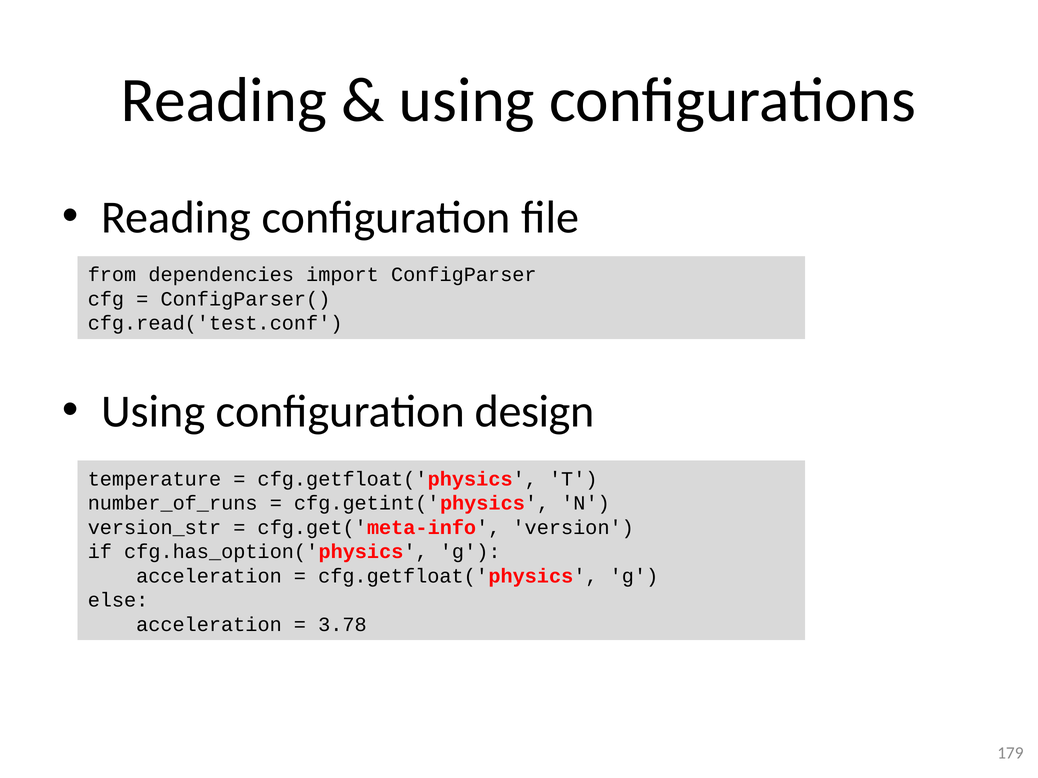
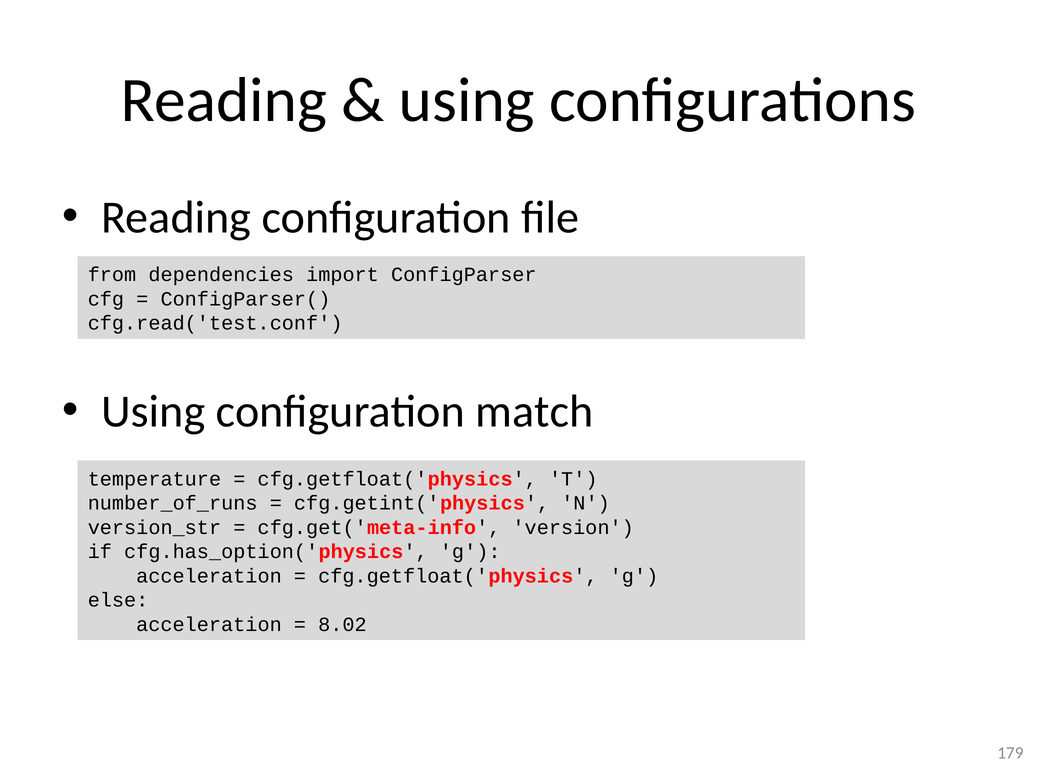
design: design -> match (534, 412)
3.78: 3.78 -> 8.02 (342, 625)
